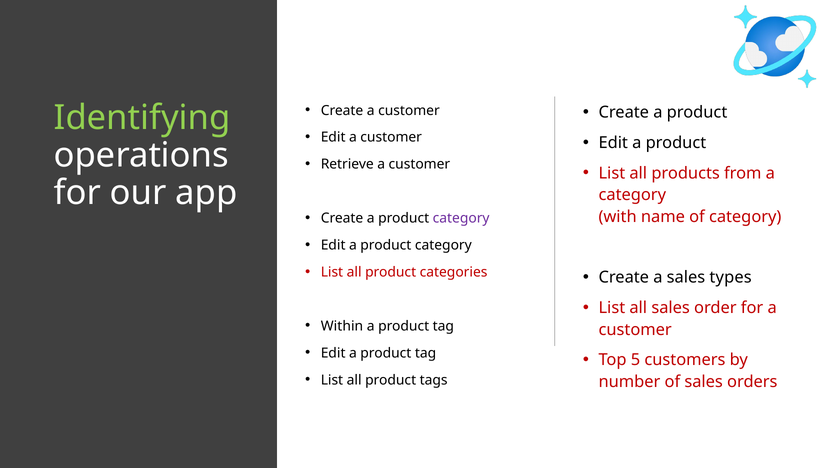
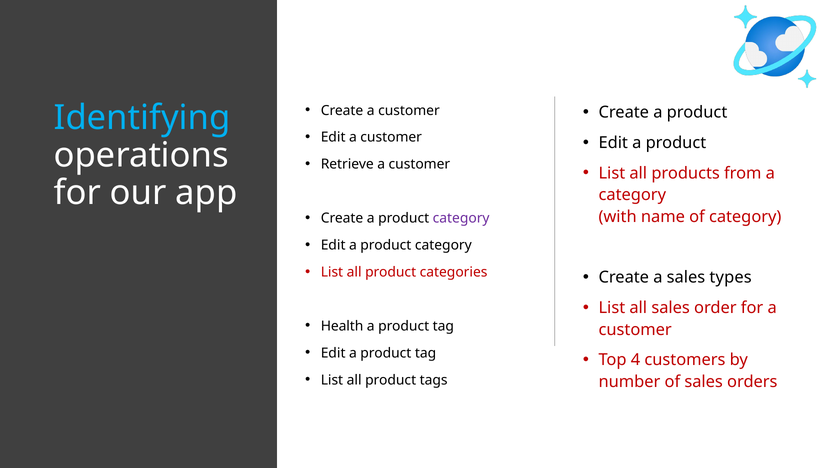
Identifying colour: light green -> light blue (142, 118)
Within: Within -> Health (342, 326)
5: 5 -> 4 (635, 360)
